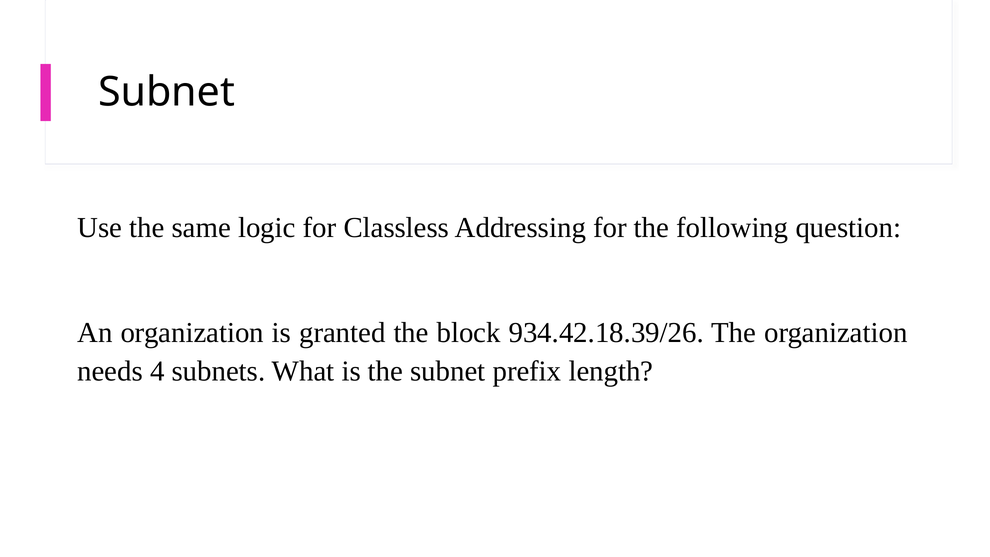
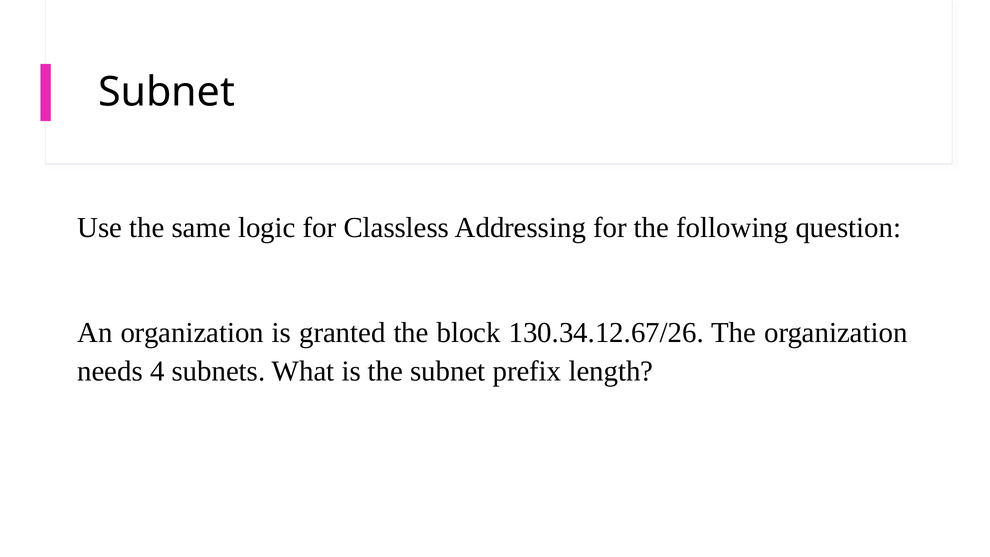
934.42.18.39/26: 934.42.18.39/26 -> 130.34.12.67/26 (606, 333)
